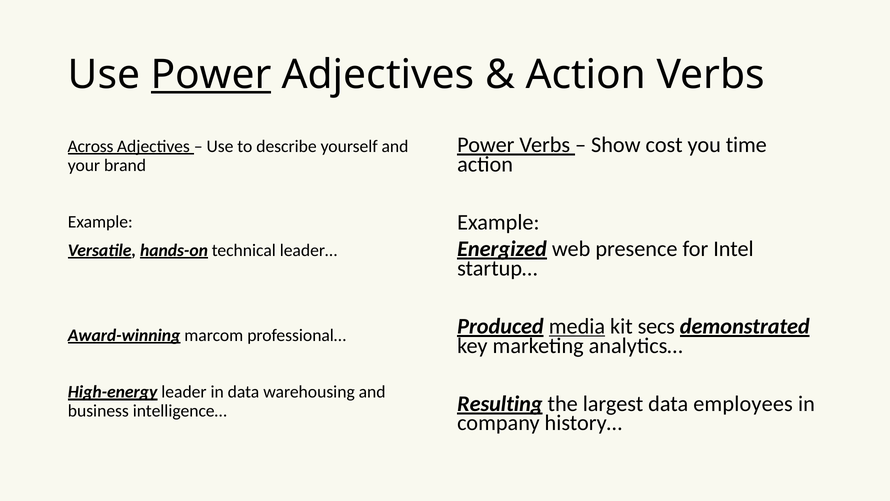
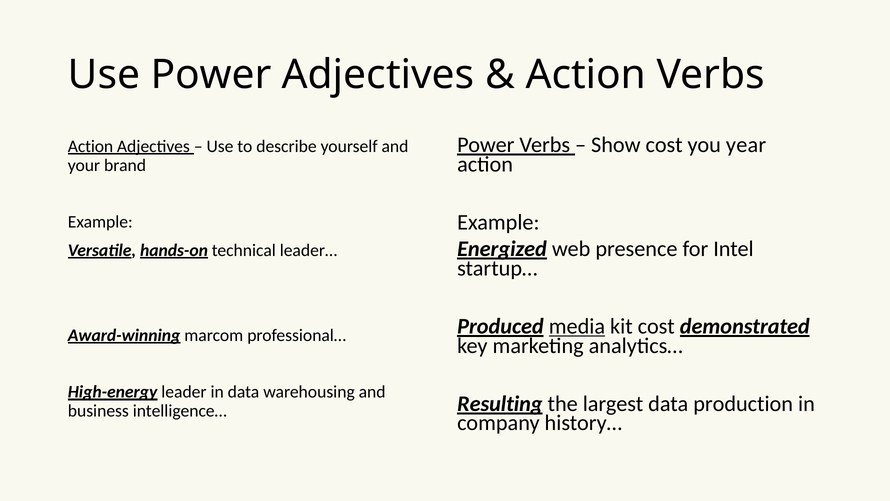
Power underline: present -> none (211, 75)
time: time -> year (746, 145)
Across: Across -> Action (91, 146)
kit secs: secs -> cost (656, 326)
employees: employees -> production (743, 404)
